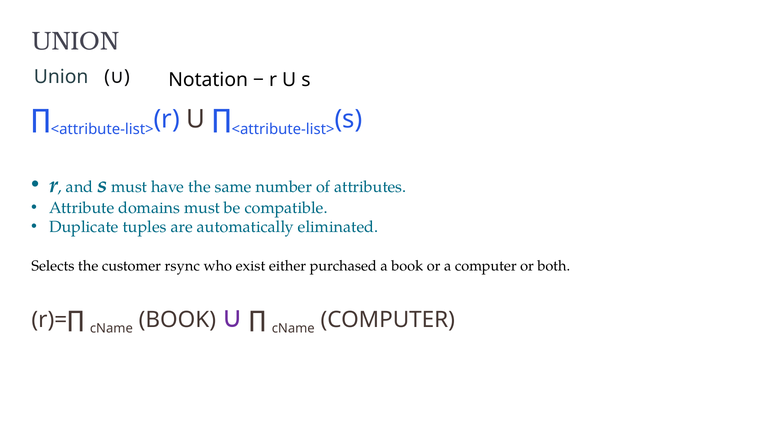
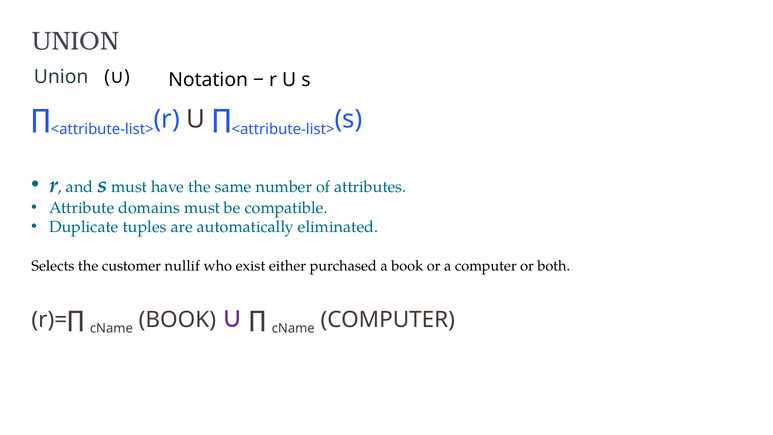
rsync: rsync -> nullif (182, 266)
